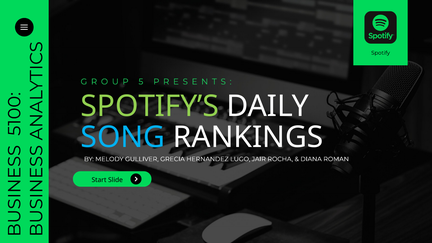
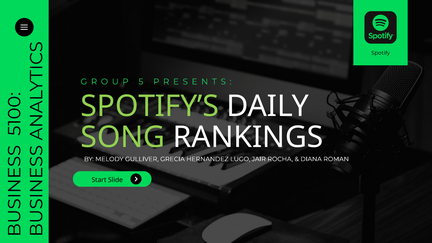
SONG colour: light blue -> light green (123, 137)
